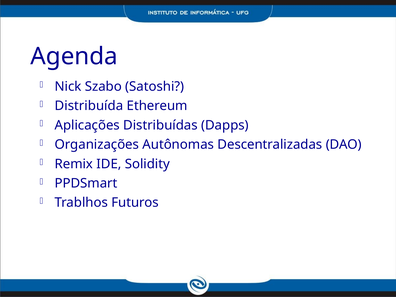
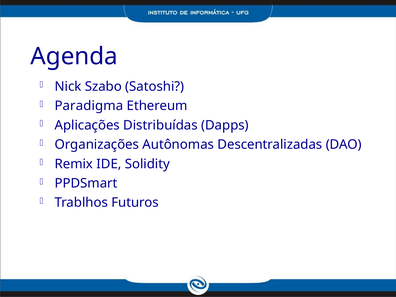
Distribuída: Distribuída -> Paradigma (89, 106)
